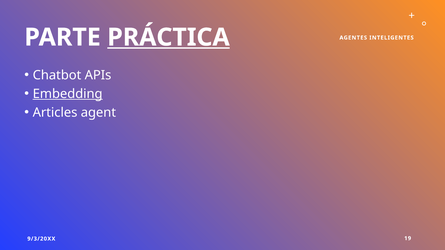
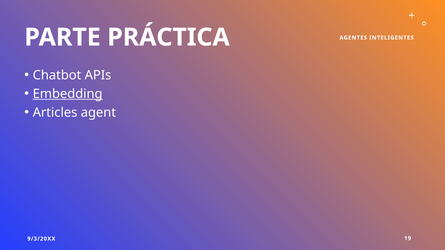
PRÁCTICA underline: present -> none (169, 37)
